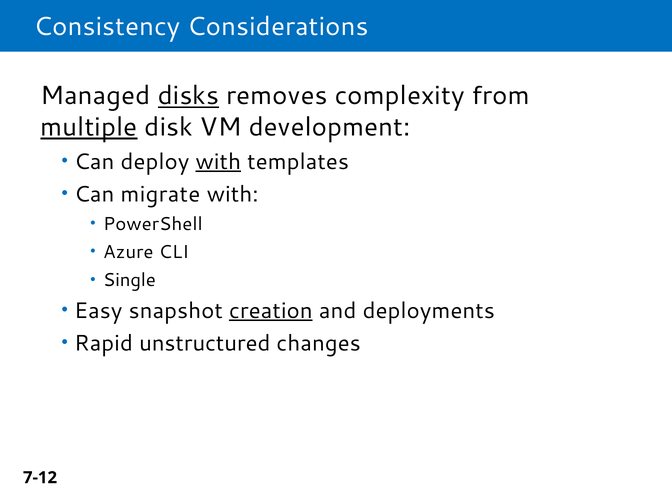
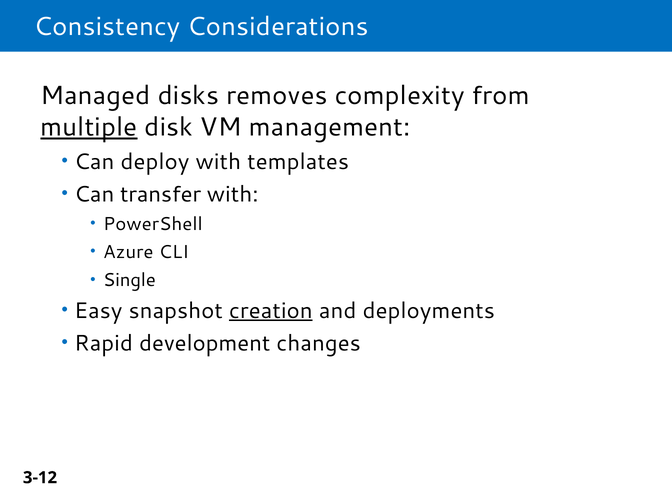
disks underline: present -> none (188, 96)
development: development -> management (330, 127)
with underline: present -> none (218, 162)
migrate: migrate -> transfer (161, 194)
unstructured: unstructured -> development (205, 343)
7-12: 7-12 -> 3-12 (40, 478)
